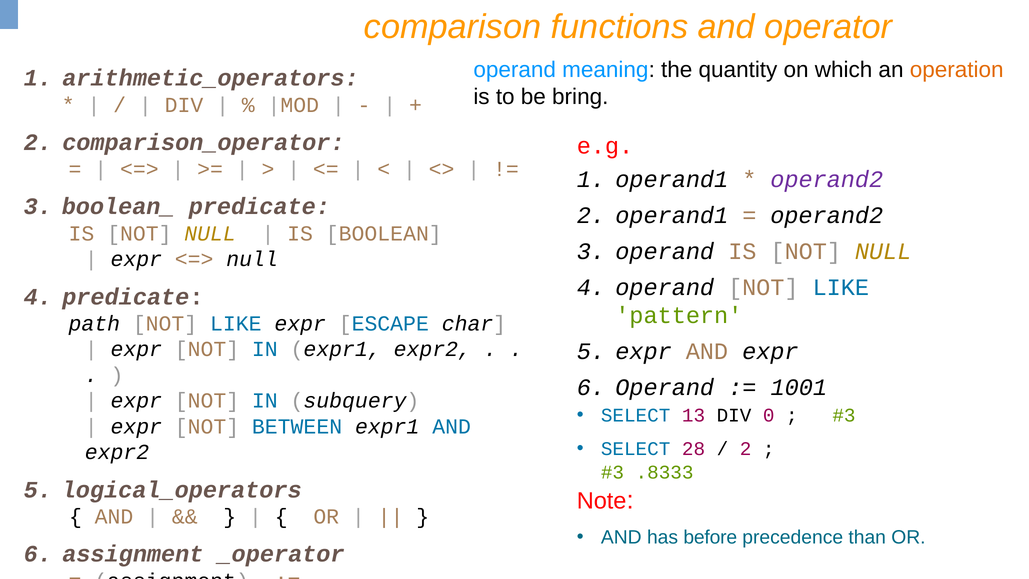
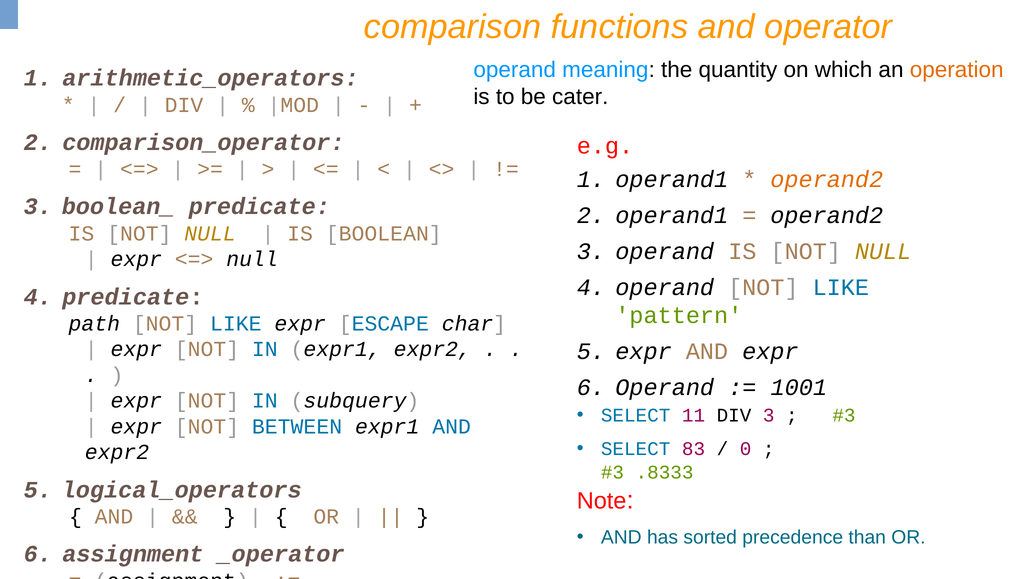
bring: bring -> cater (580, 97)
operand2 colour: purple -> orange (827, 179)
13: 13 -> 11 (694, 415)
DIV 0: 0 -> 3 (769, 415)
28: 28 -> 83 (694, 449)
2: 2 -> 0 (746, 449)
before: before -> sorted (710, 537)
